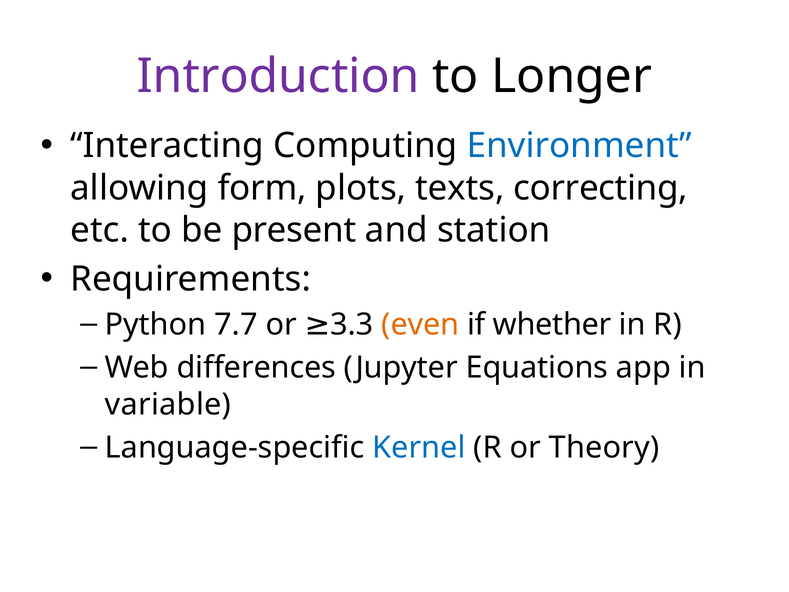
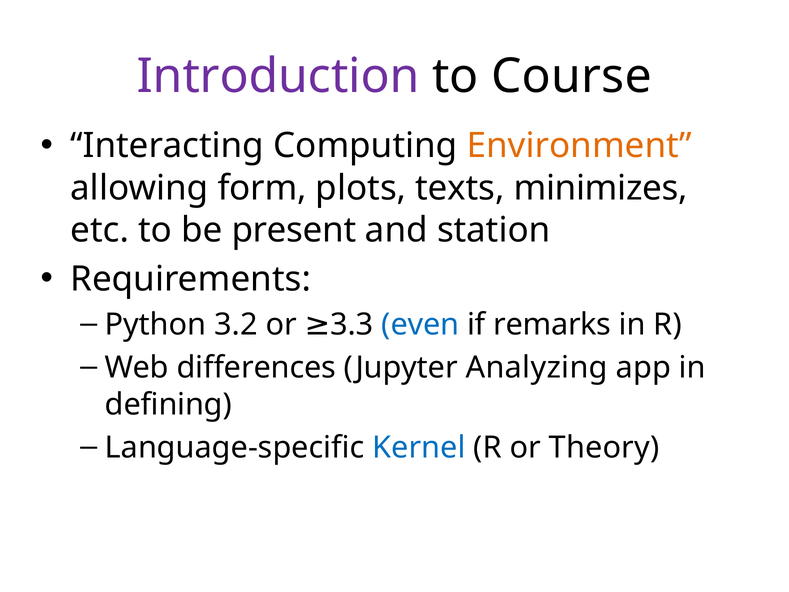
Longer: Longer -> Course (571, 76)
Environment colour: blue -> orange (579, 146)
correcting: correcting -> minimizes (601, 188)
7.7: 7.7 -> 3.2 (236, 324)
even colour: orange -> blue (420, 324)
whether: whether -> remarks (552, 324)
Equations: Equations -> Analyzing (537, 367)
variable: variable -> defining (168, 404)
